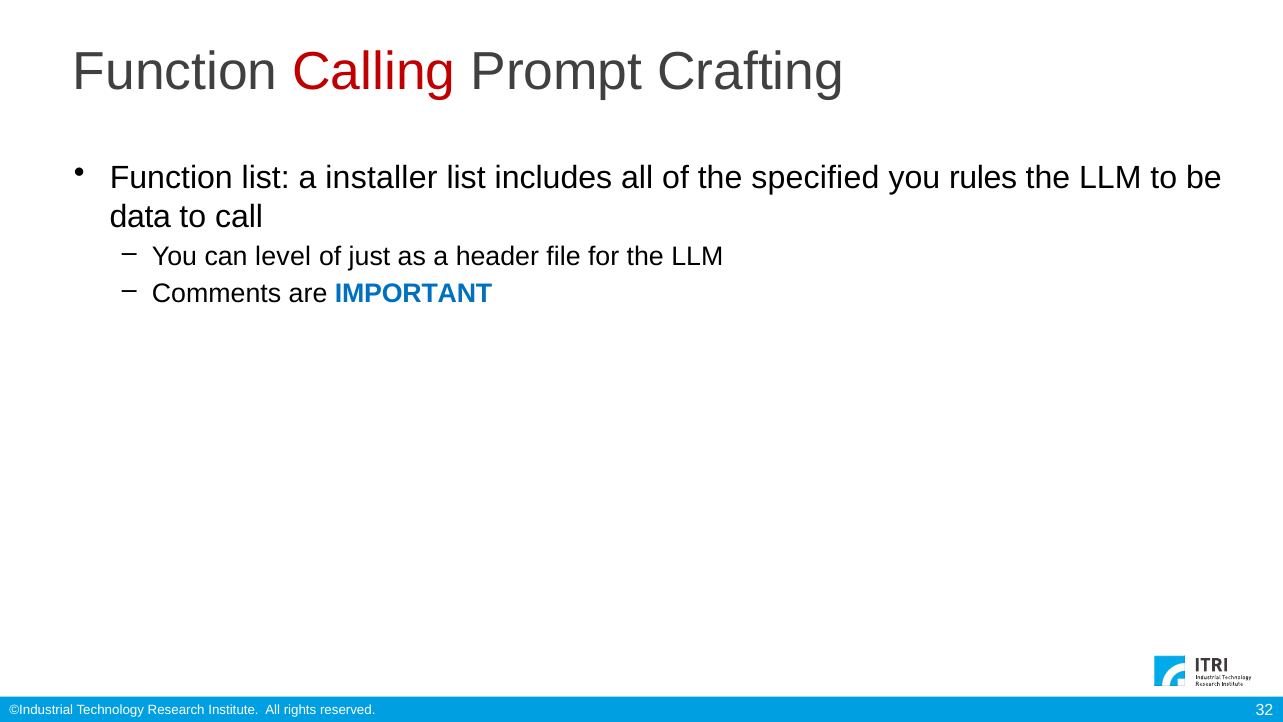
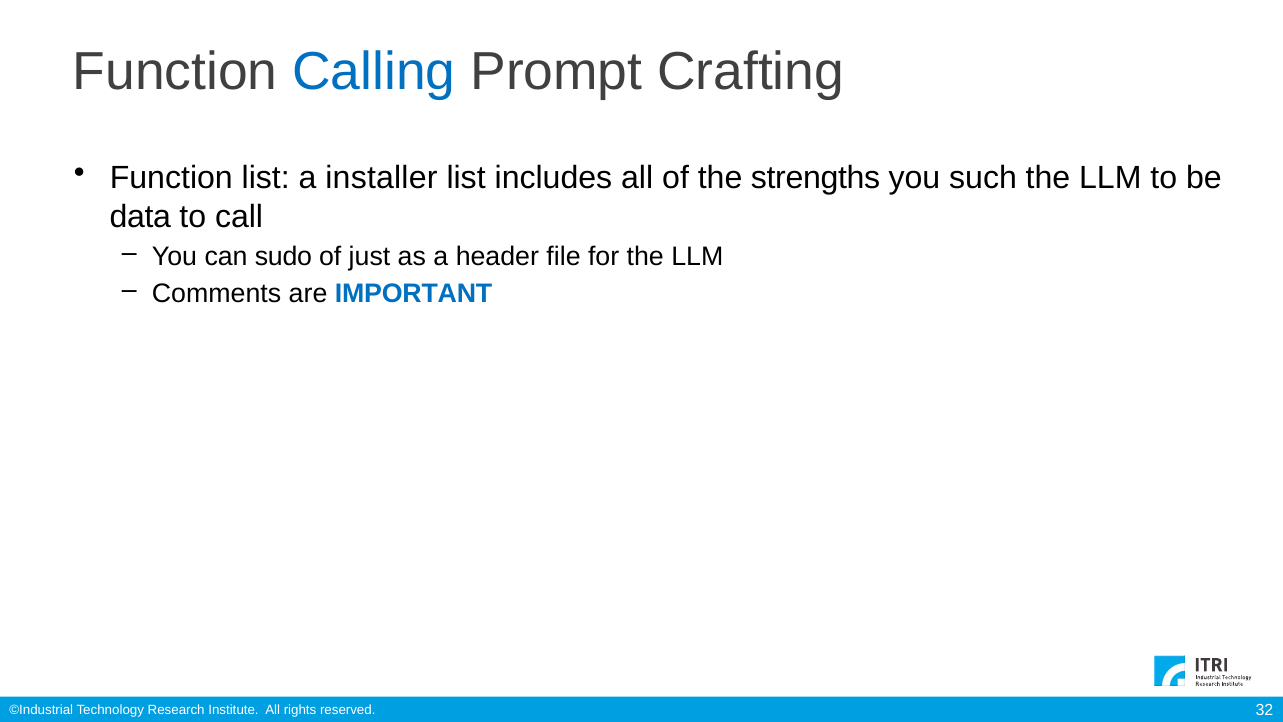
Calling colour: red -> blue (374, 72)
specified: specified -> strengths (816, 178)
rules: rules -> such (983, 178)
level: level -> sudo (283, 257)
